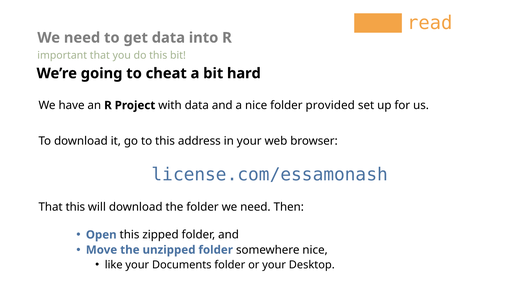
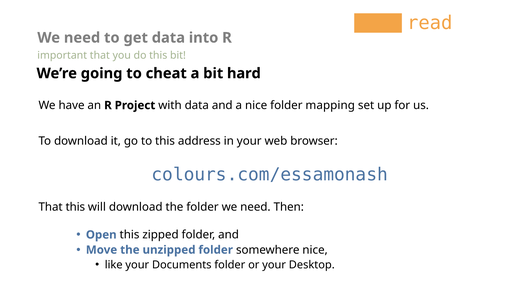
provided: provided -> mapping (330, 105)
license.com/essamonash: license.com/essamonash -> colours.com/essamonash (270, 174)
